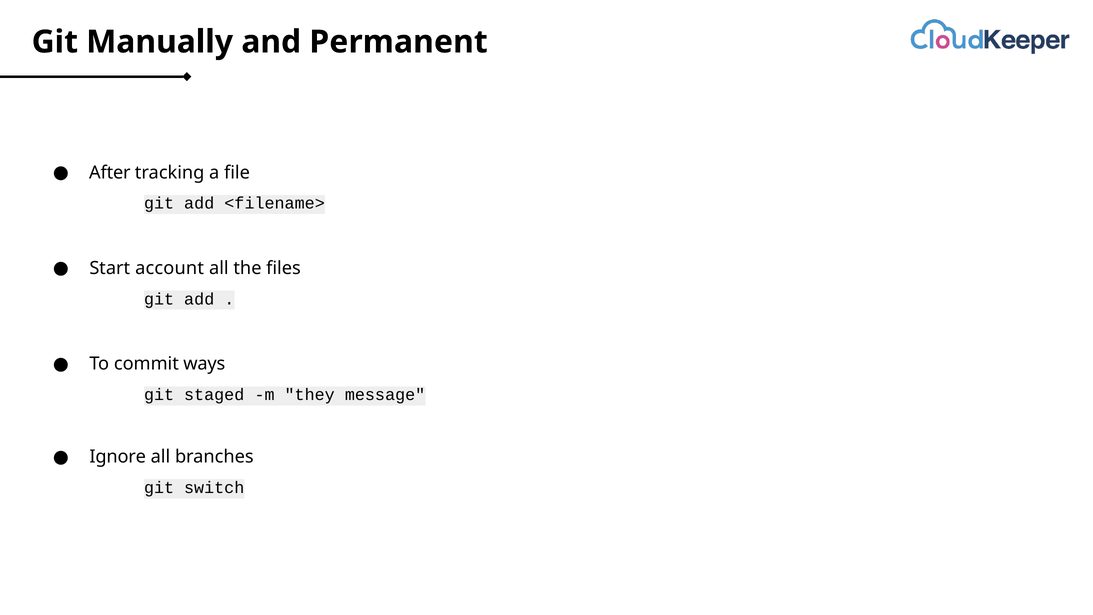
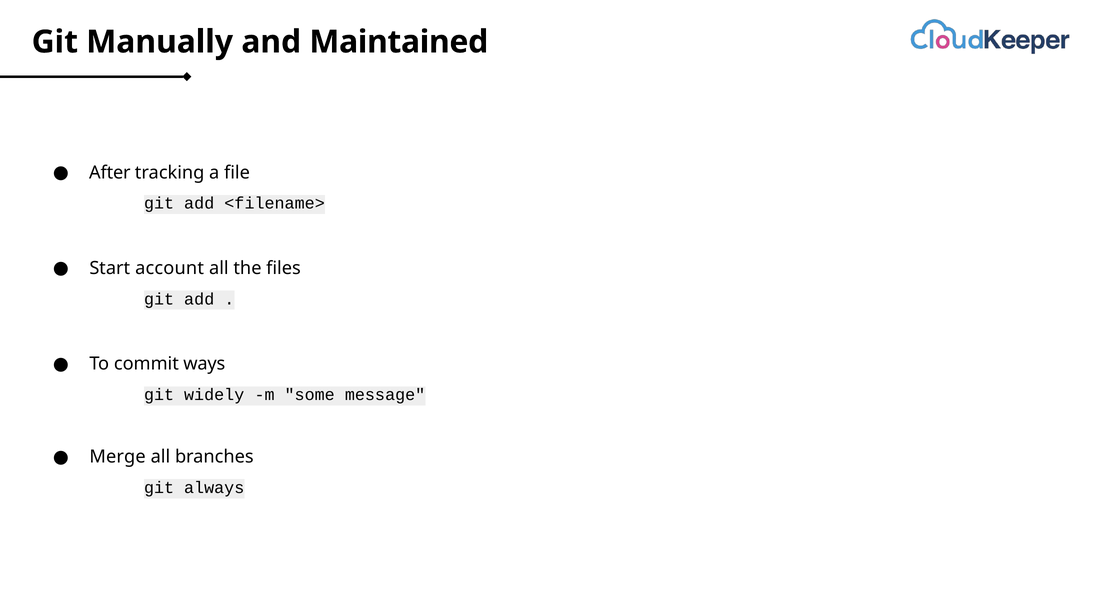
Permanent: Permanent -> Maintained (399, 42)
staged: staged -> widely (214, 395)
they: they -> some (310, 395)
Ignore: Ignore -> Merge (118, 457)
switch: switch -> always (214, 488)
